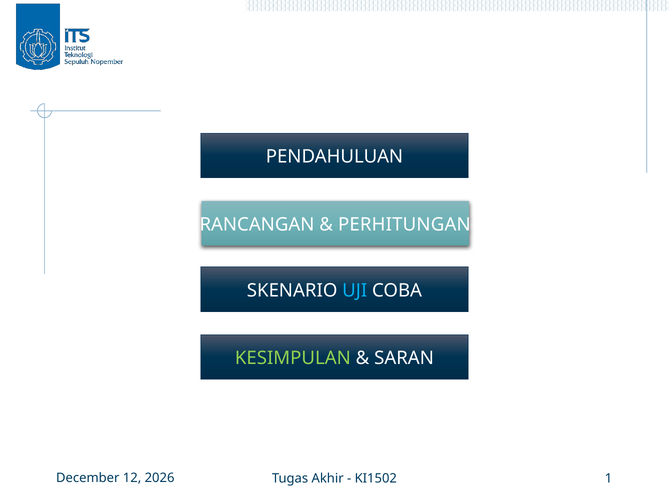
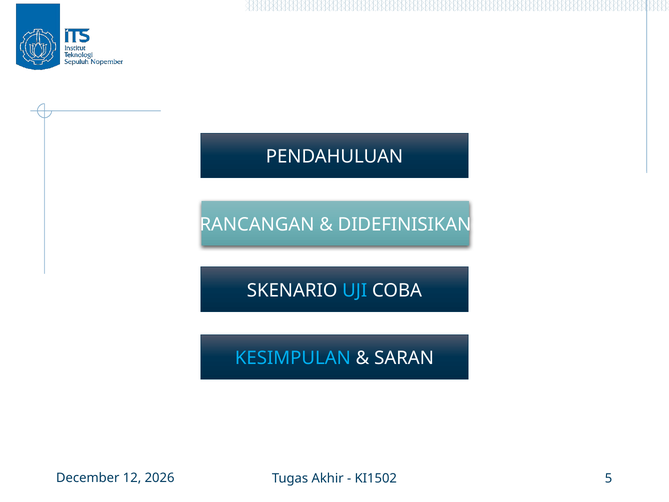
PERHITUNGAN: PERHITUNGAN -> DIDEFINISIKAN (405, 225)
KESIMPULAN colour: light green -> light blue (293, 358)
1: 1 -> 5 (609, 478)
